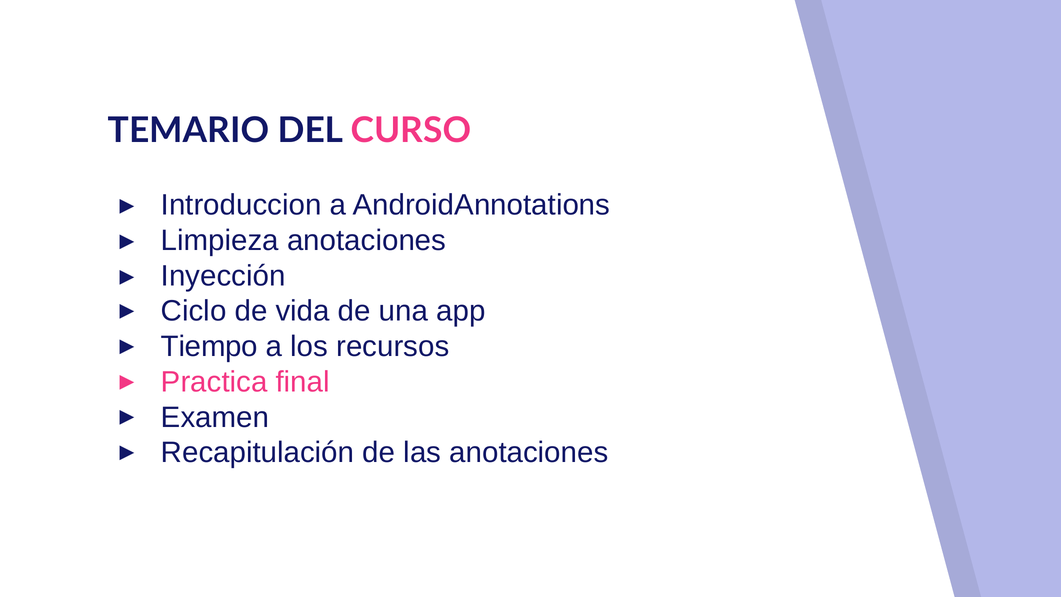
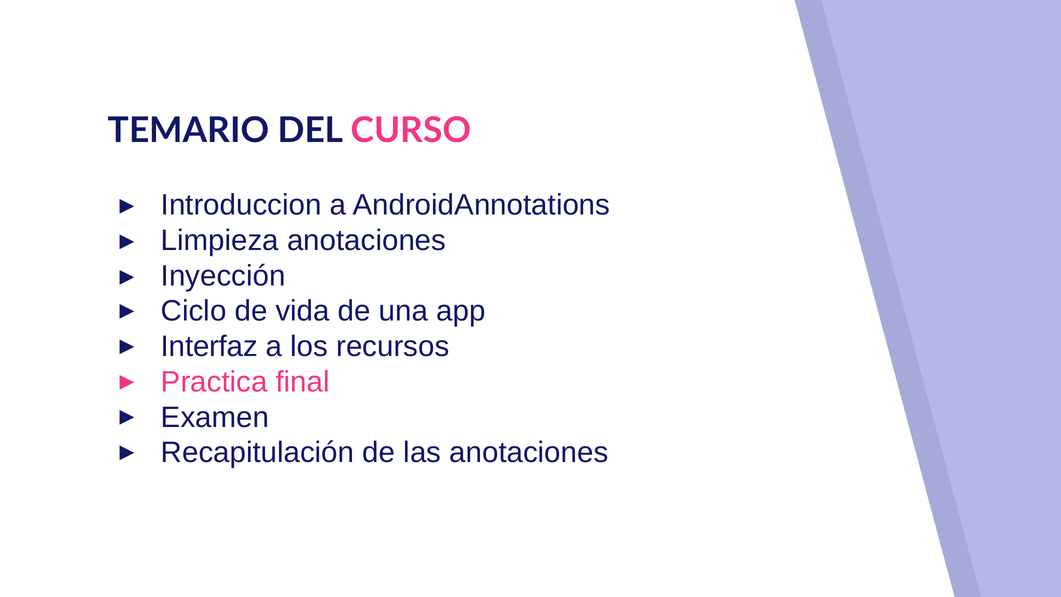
Tiempo: Tiempo -> Interfaz (209, 346)
